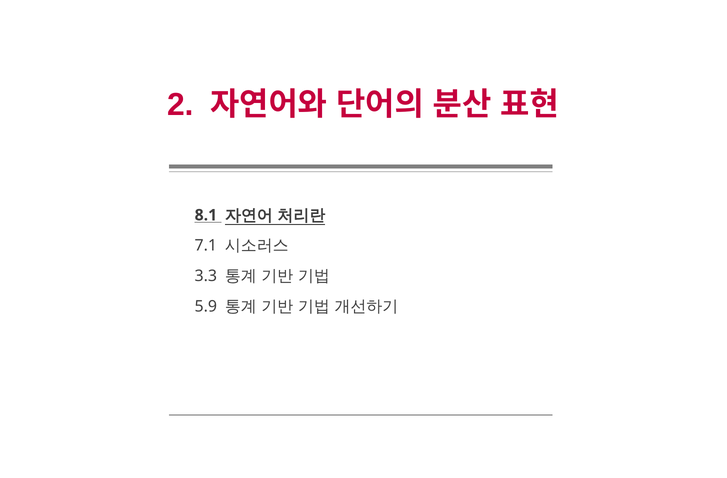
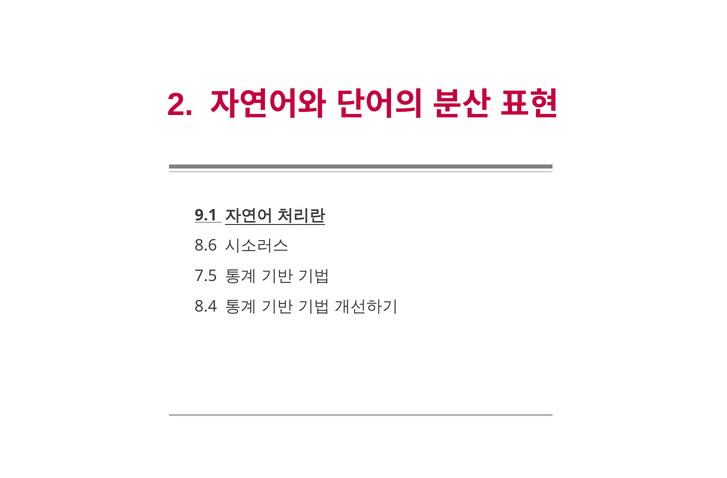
8.1: 8.1 -> 9.1 (206, 215)
7.1: 7.1 -> 8.6 (206, 245)
3.3: 3.3 -> 7.5 (206, 276)
5.9: 5.9 -> 8.4 (206, 306)
